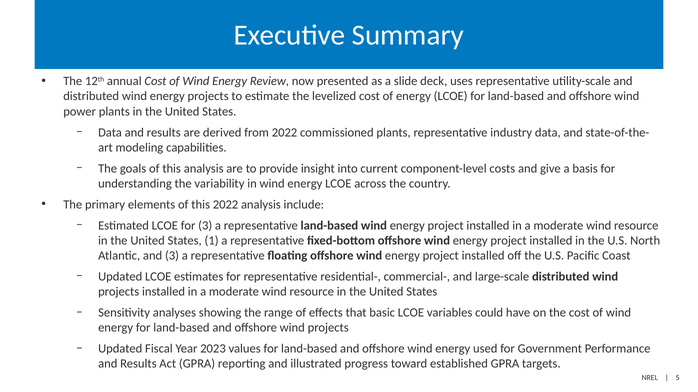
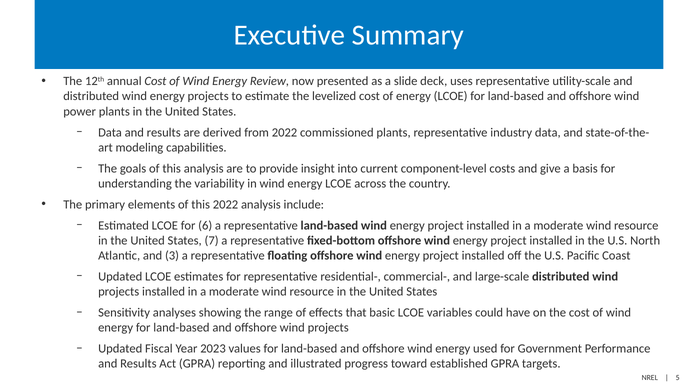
for 3: 3 -> 6 (205, 226)
1: 1 -> 7 (212, 241)
